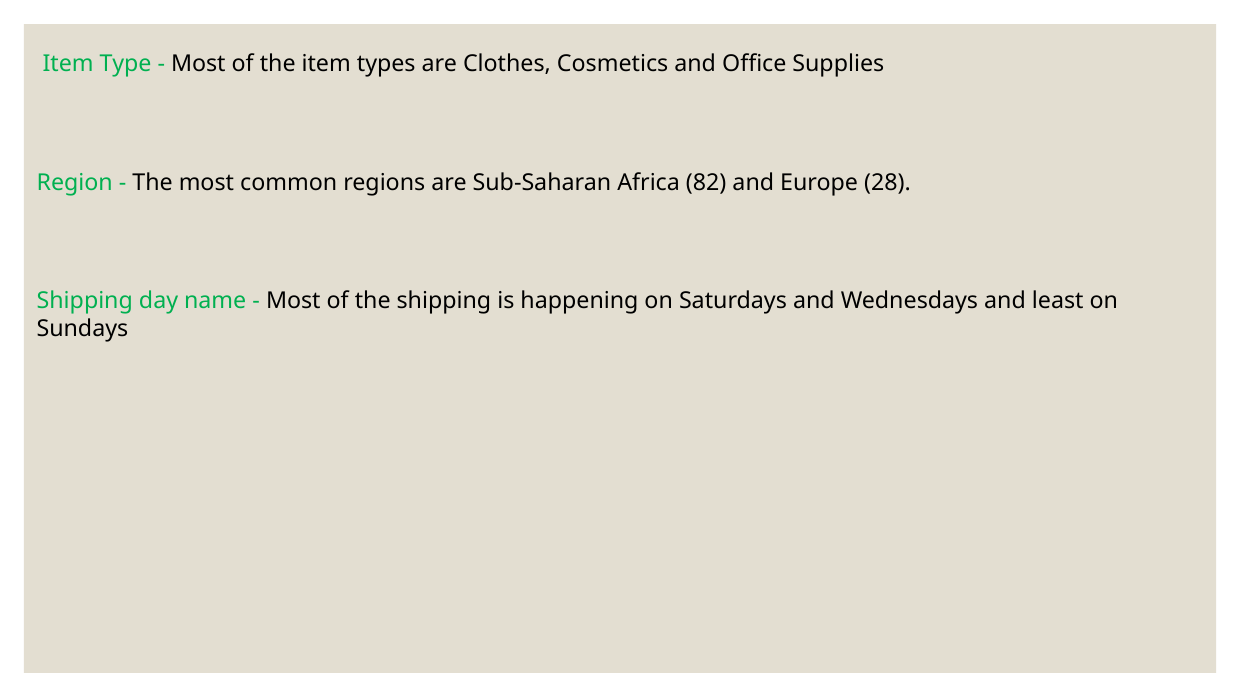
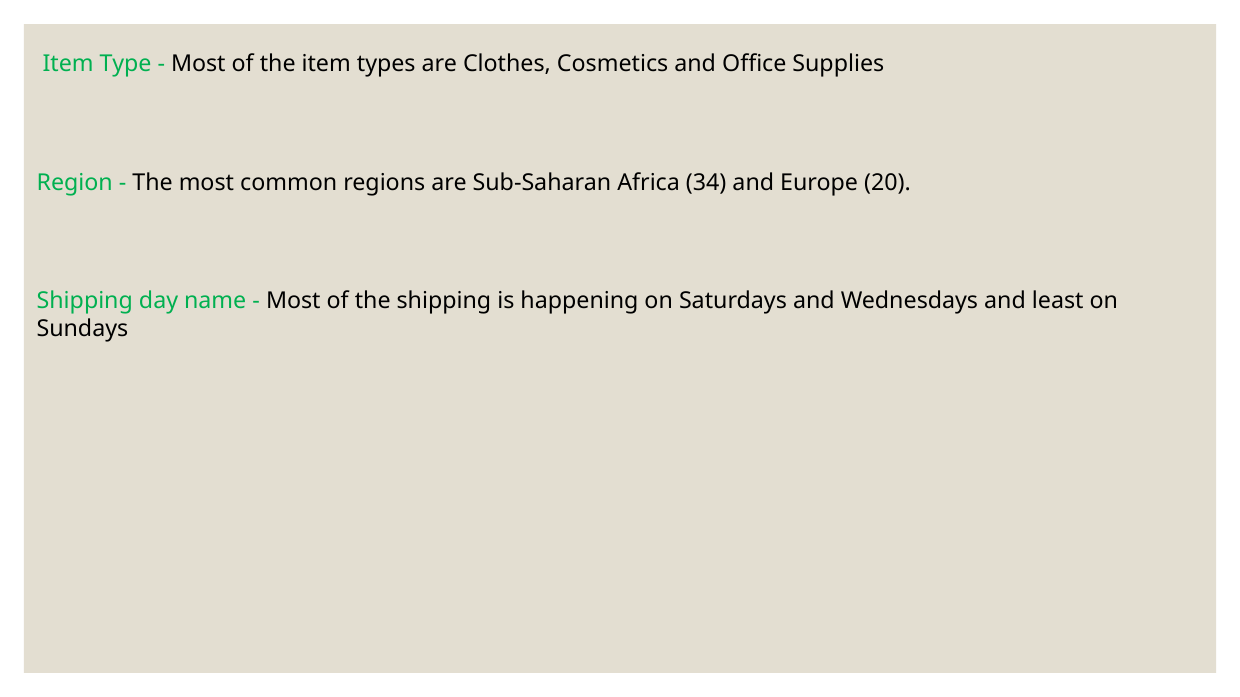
82: 82 -> 34 (706, 183)
28: 28 -> 20 (887, 183)
